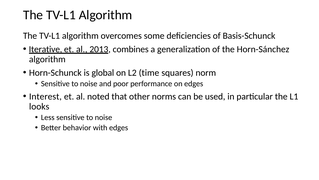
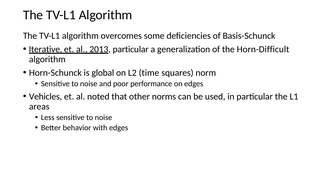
2013 combines: combines -> particular (131, 49)
Horn-Sánchez: Horn-Sánchez -> Horn-Difficult (263, 49)
Interest: Interest -> Vehicles (46, 96)
looks: looks -> areas (39, 106)
